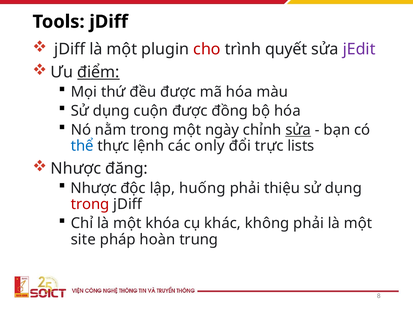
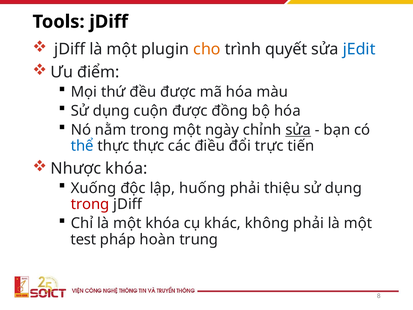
cho colour: red -> orange (207, 49)
jEdit colour: purple -> blue (359, 49)
điểm underline: present -> none (98, 72)
thực lệnh: lệnh -> thực (149, 146)
only: only -> điều (210, 146)
lists: lists -> tiến (301, 146)
Nhược đăng: đăng -> khóa (126, 168)
Nhược: Nhược -> Xuống (94, 188)
site: site -> test (83, 239)
